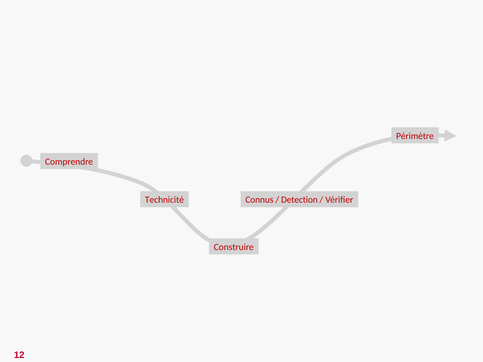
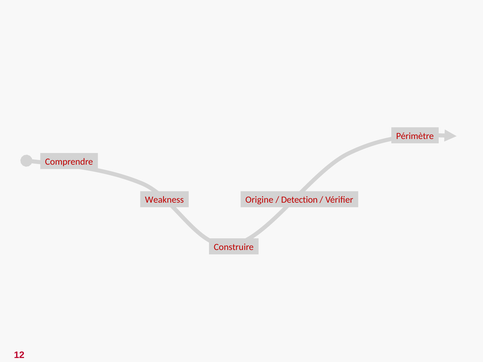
Technicité: Technicité -> Weakness (164, 200)
Connus: Connus -> Origine (259, 200)
